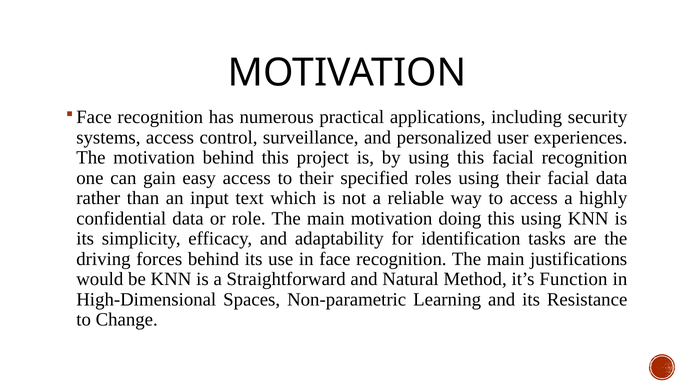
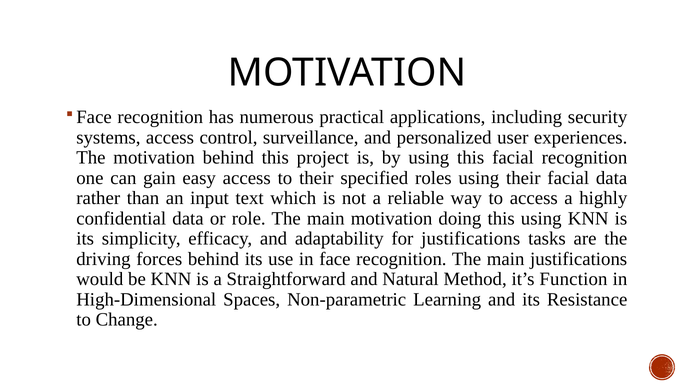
for identification: identification -> justifications (471, 239)
